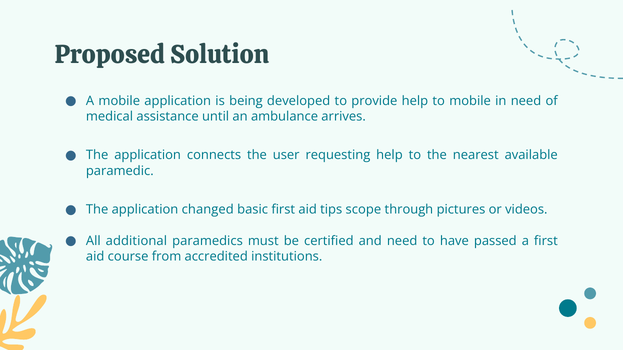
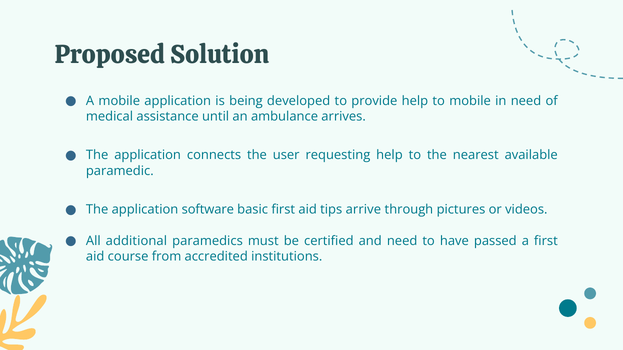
changed: changed -> software (208, 210)
scope: scope -> arrive (363, 210)
